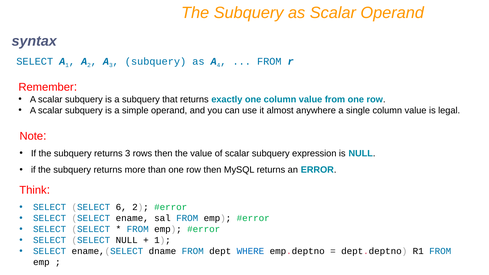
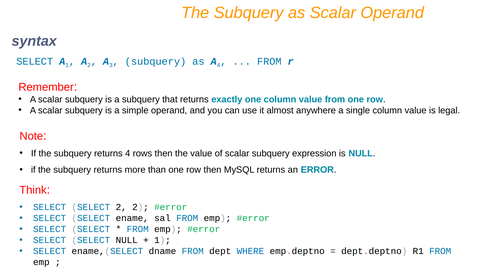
returns 3: 3 -> 4 (128, 153)
SELECT 6: 6 -> 2 (121, 207)
